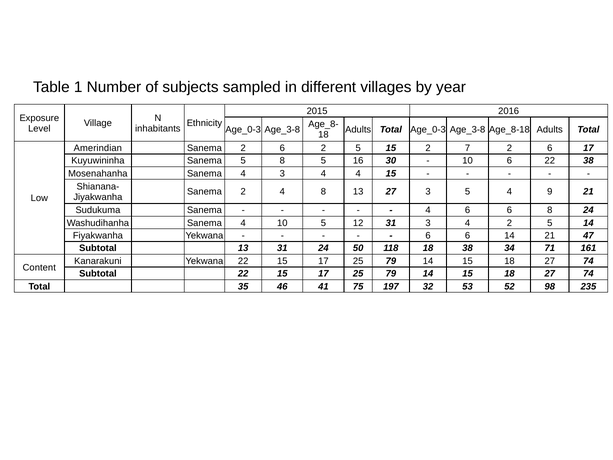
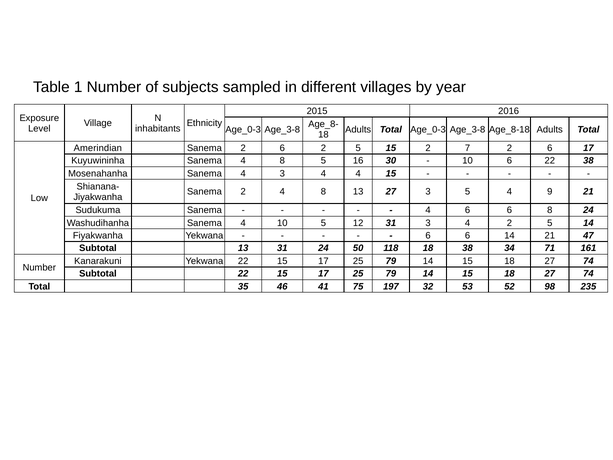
Kuyuwininha Sanema 5: 5 -> 4 (243, 161)
Content: Content -> Number (39, 267)
